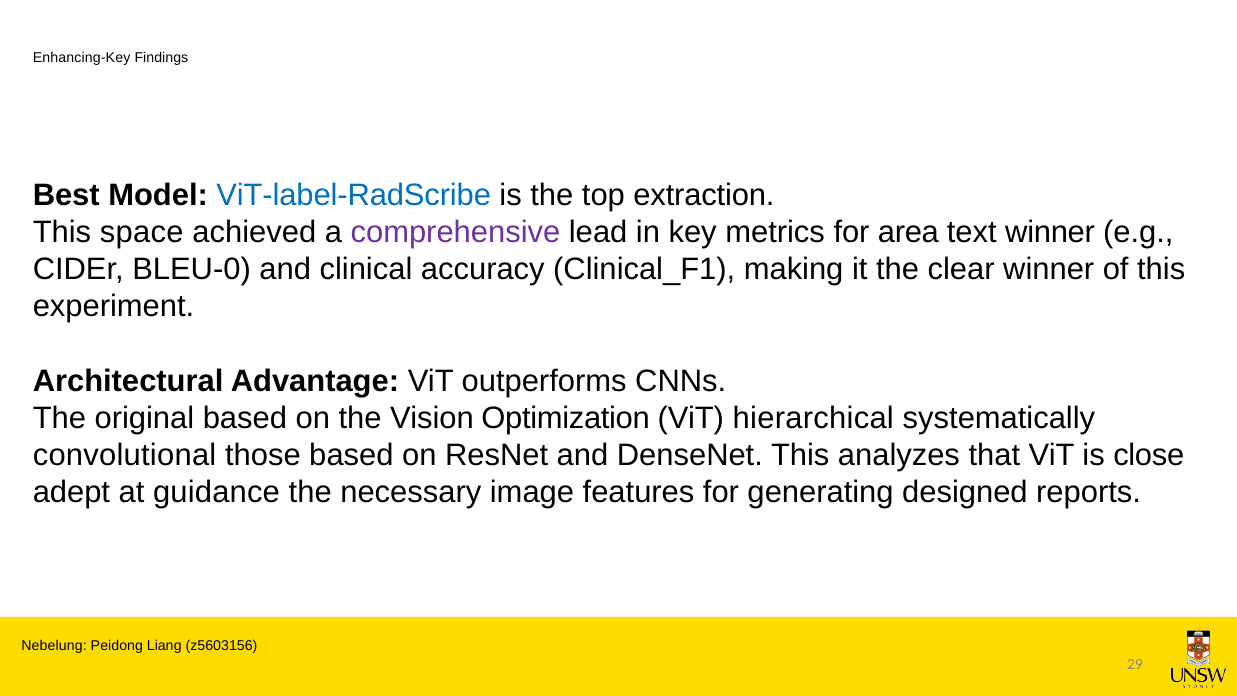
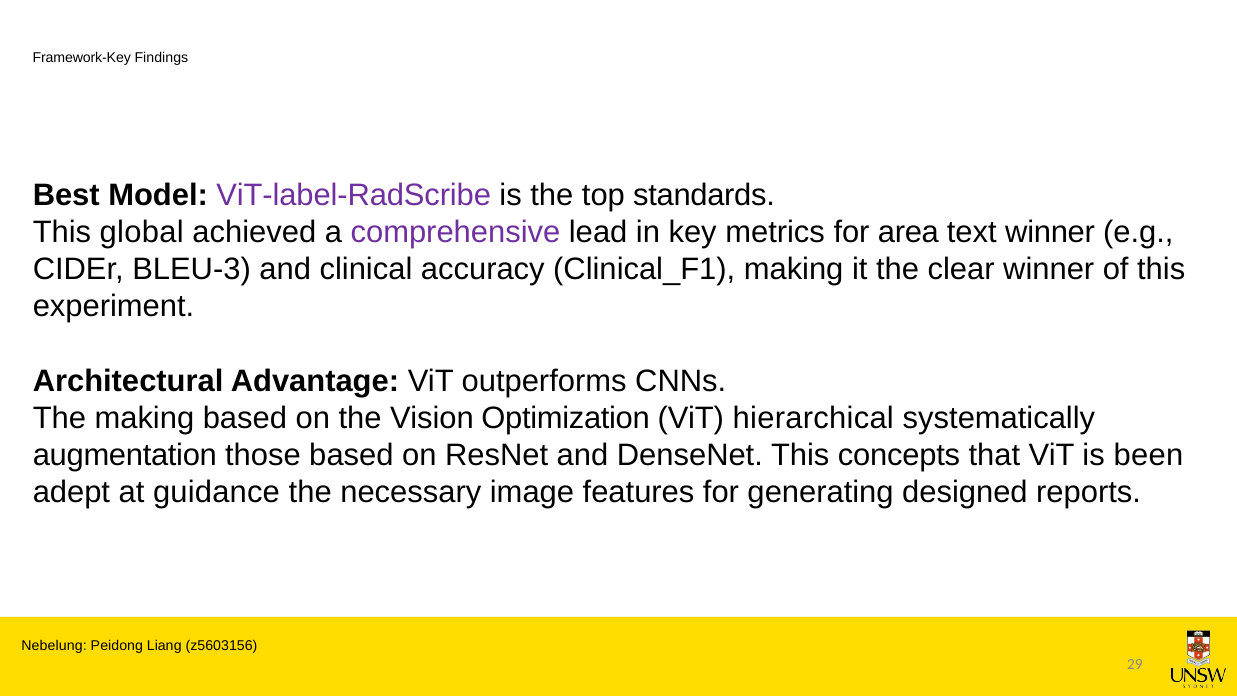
Enhancing-Key: Enhancing-Key -> Framework-Key (82, 57)
ViT-label-RadScribe colour: blue -> purple (354, 195)
extraction: extraction -> standards (704, 195)
space: space -> global (142, 232)
BLEU-0: BLEU-0 -> BLEU-3 (192, 270)
The original: original -> making (144, 418)
convolutional: convolutional -> augmentation (125, 455)
analyzes: analyzes -> concepts (899, 455)
close: close -> been (1148, 455)
